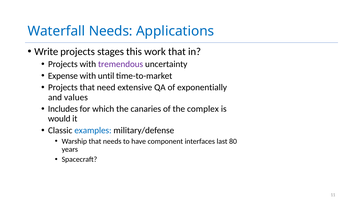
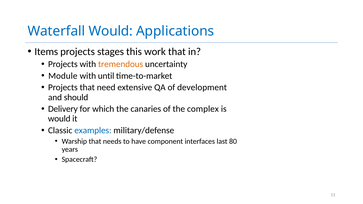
Waterfall Needs: Needs -> Would (111, 31)
Write: Write -> Items (46, 52)
tremendous colour: purple -> orange (121, 64)
Expense: Expense -> Module (63, 76)
exponentially: exponentially -> development (202, 88)
values: values -> should (76, 97)
Includes: Includes -> Delivery (63, 109)
